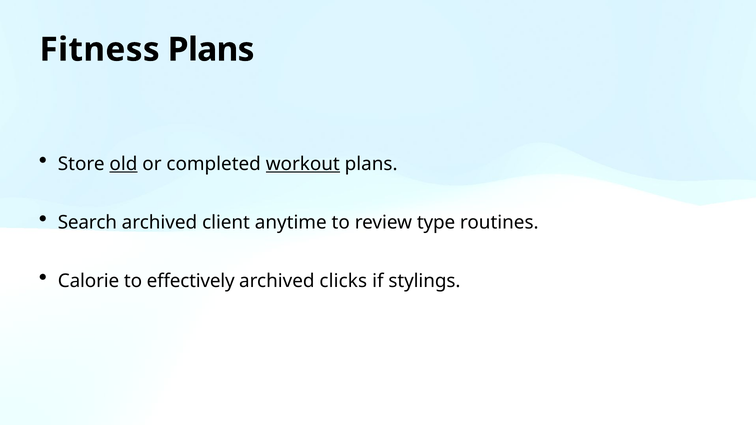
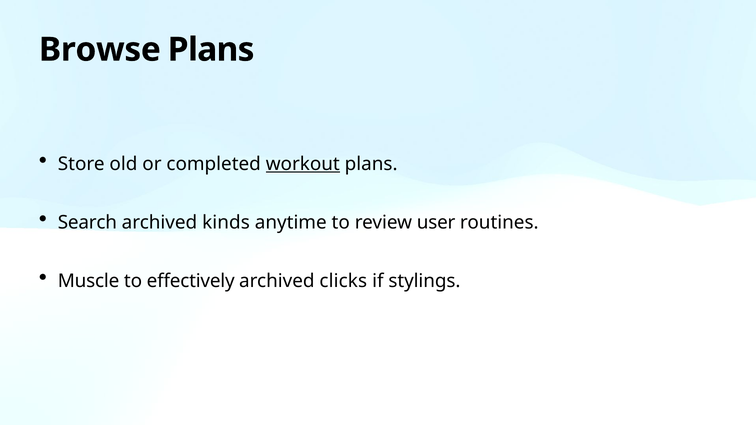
Fitness: Fitness -> Browse (100, 50)
old underline: present -> none (123, 164)
client: client -> kinds (226, 223)
type: type -> user (436, 223)
Calorie: Calorie -> Muscle (89, 281)
